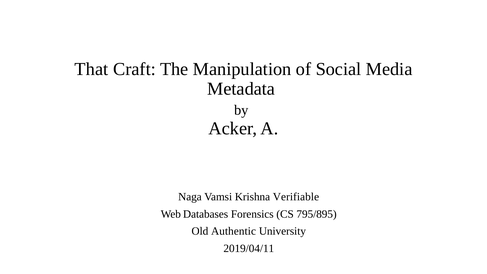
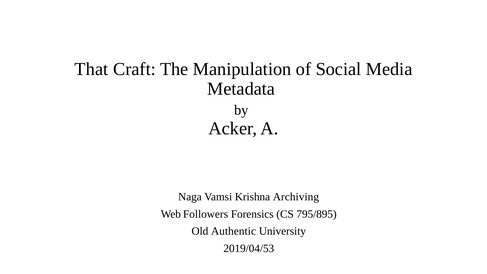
Verifiable: Verifiable -> Archiving (296, 197)
Databases: Databases -> Followers (206, 214)
2019/04/11: 2019/04/11 -> 2019/04/53 (249, 248)
